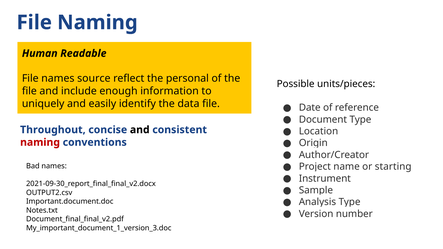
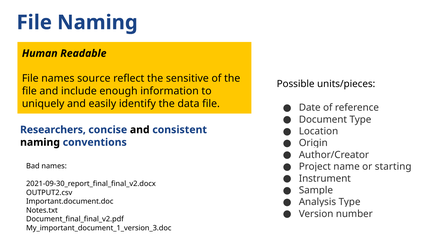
personal: personal -> sensitive (187, 79)
Throughout: Throughout -> Researchers (53, 130)
naming colour: red -> black (40, 142)
